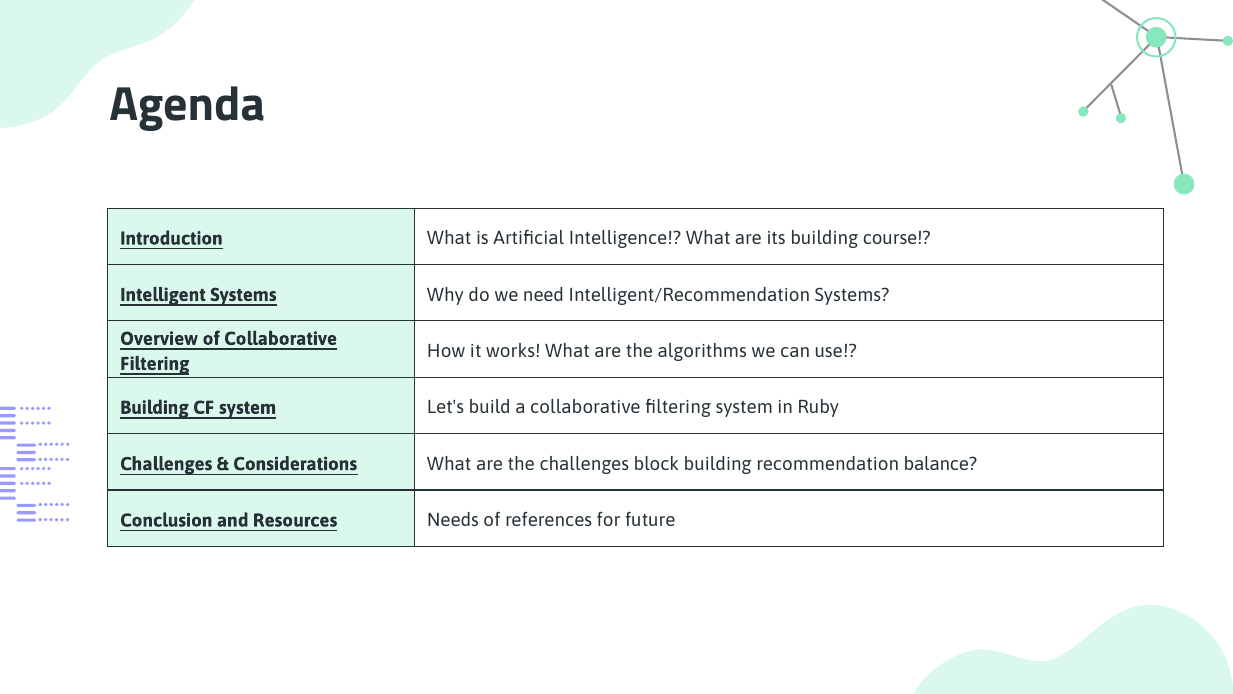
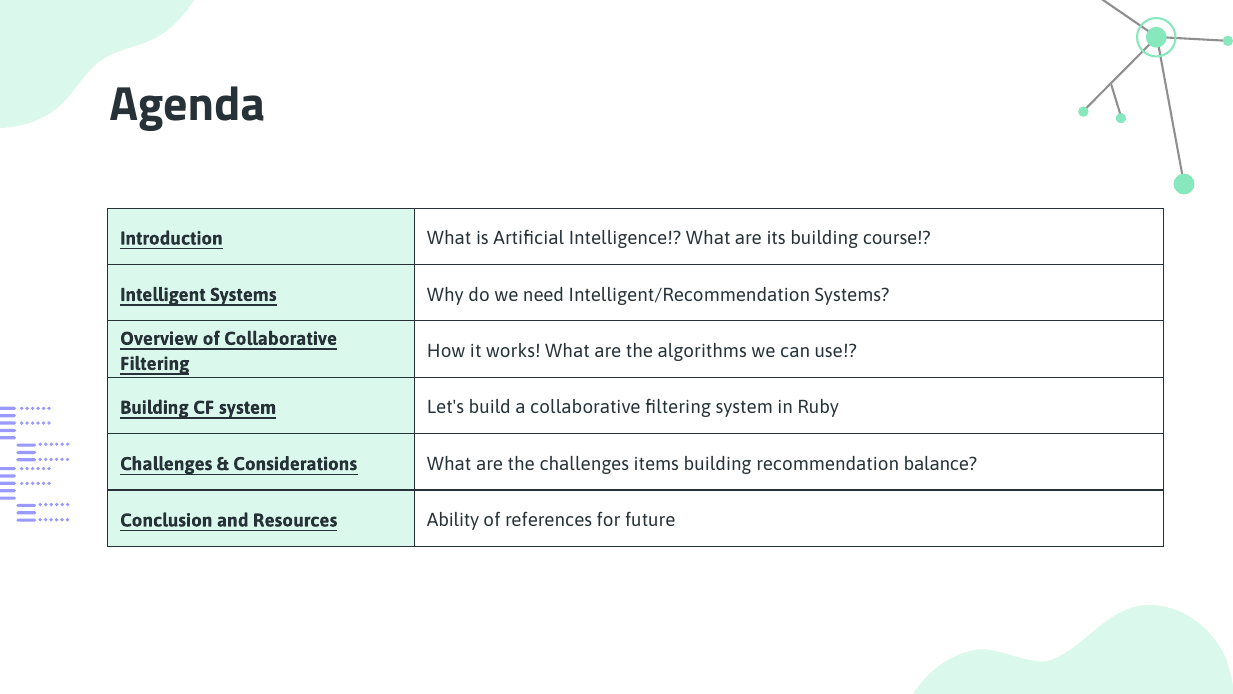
block: block -> items (656, 464)
Needs: Needs -> Ability (453, 520)
